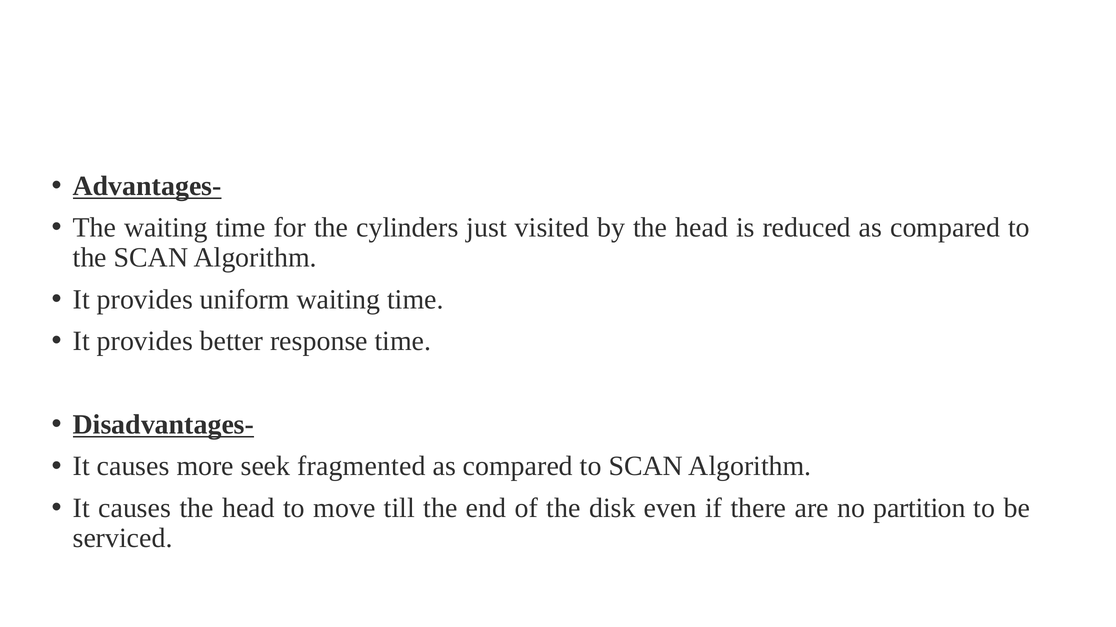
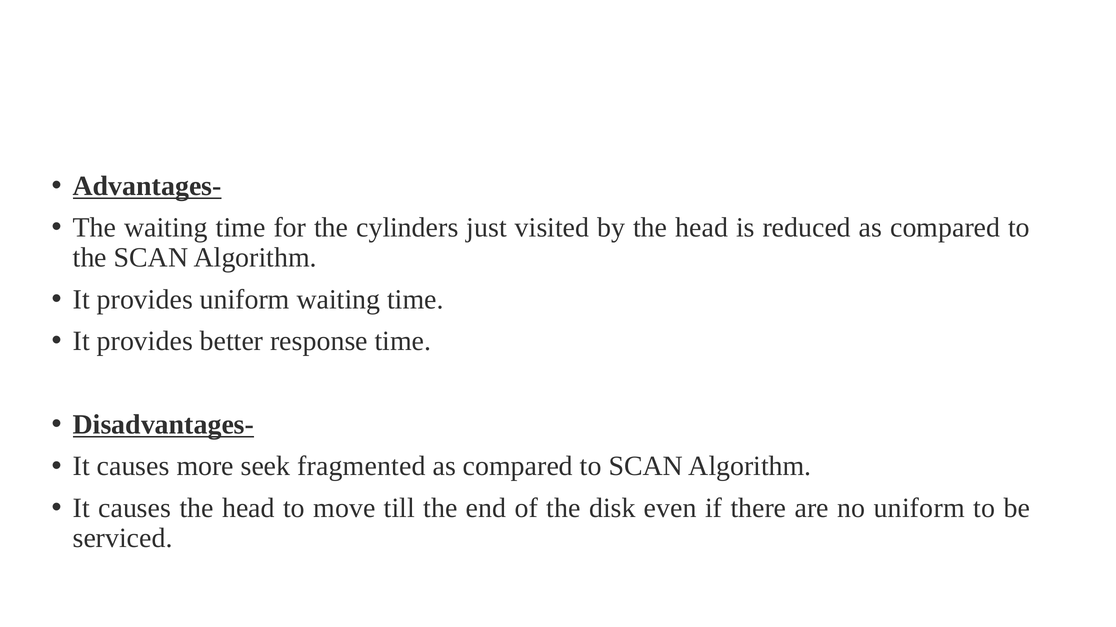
no partition: partition -> uniform (919, 509)
